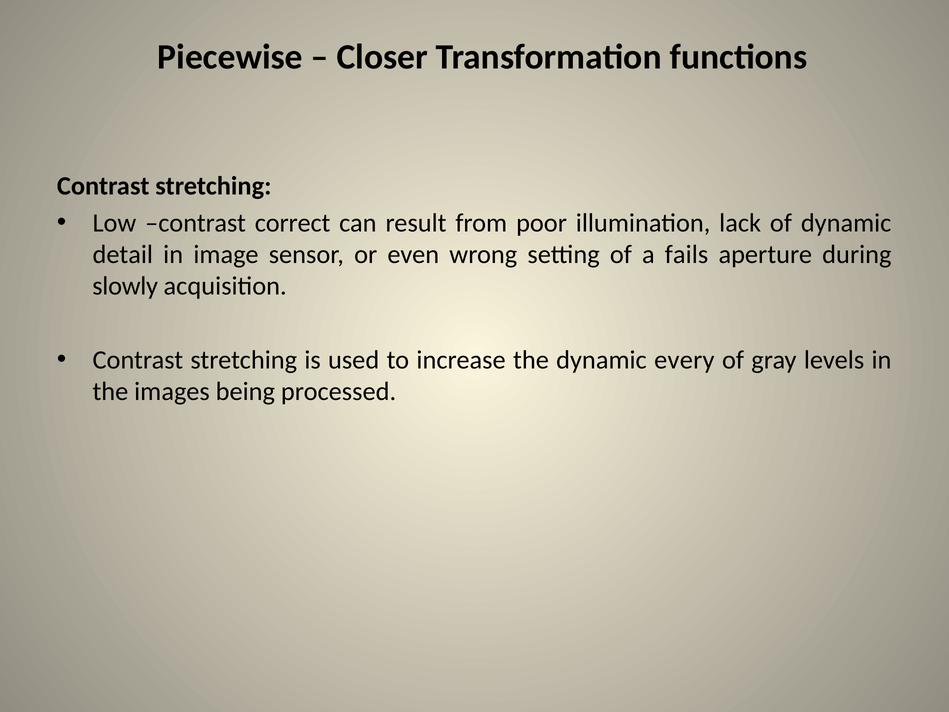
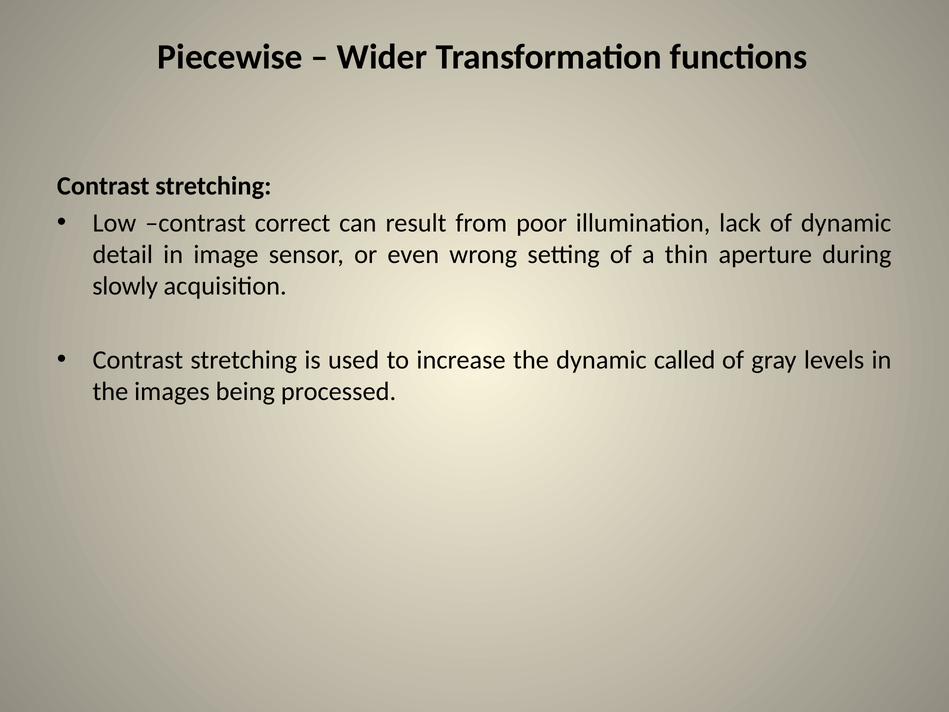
Closer: Closer -> Wider (382, 57)
fails: fails -> thin (686, 254)
every: every -> called (685, 360)
